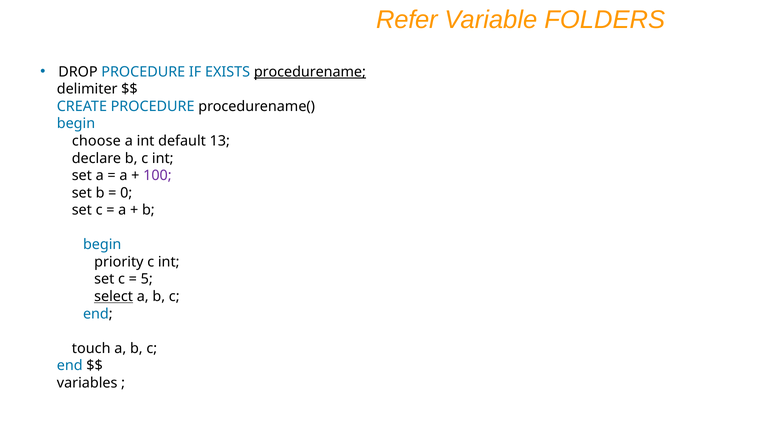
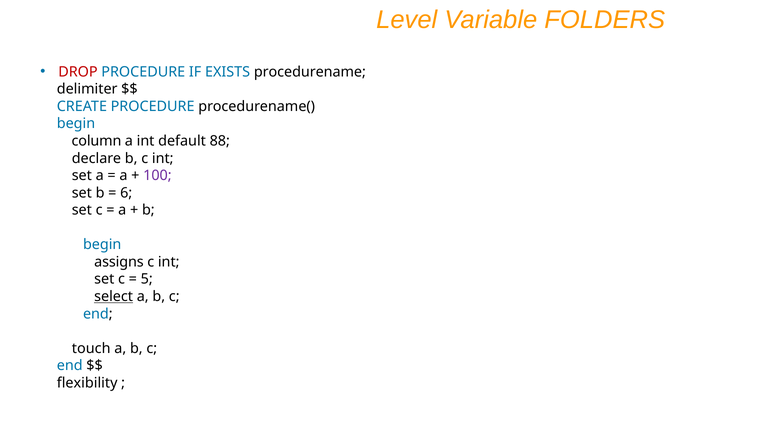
Refer: Refer -> Level (407, 20)
DROP colour: black -> red (78, 72)
procedurename underline: present -> none (310, 72)
choose: choose -> column (97, 141)
13: 13 -> 88 (220, 141)
0: 0 -> 6 (126, 193)
priority: priority -> assigns (119, 262)
variables: variables -> flexibility (87, 382)
